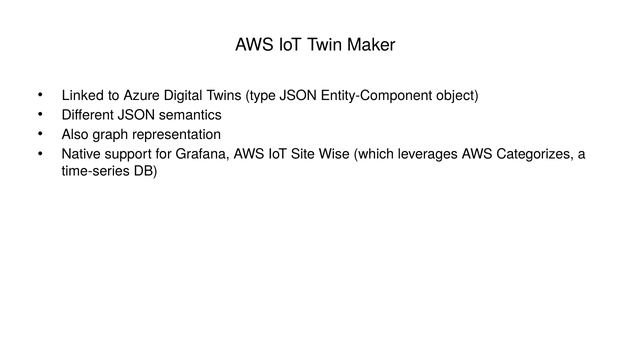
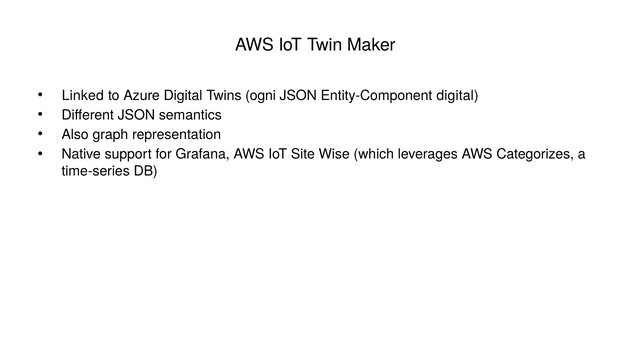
type: type -> ogni (261, 95)
Entity-Component object: object -> digital (458, 95)
